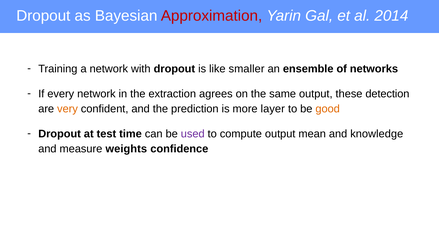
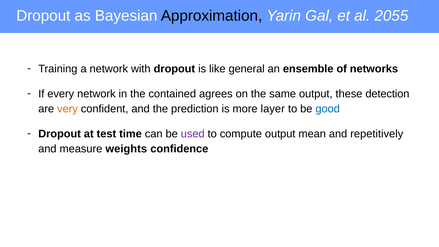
Approximation colour: red -> black (212, 16)
2014: 2014 -> 2055 (391, 16)
smaller: smaller -> general (247, 69)
extraction: extraction -> contained (172, 94)
good colour: orange -> blue (328, 109)
knowledge: knowledge -> repetitively (377, 134)
